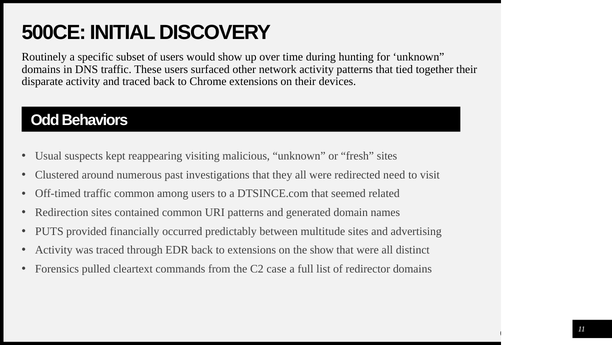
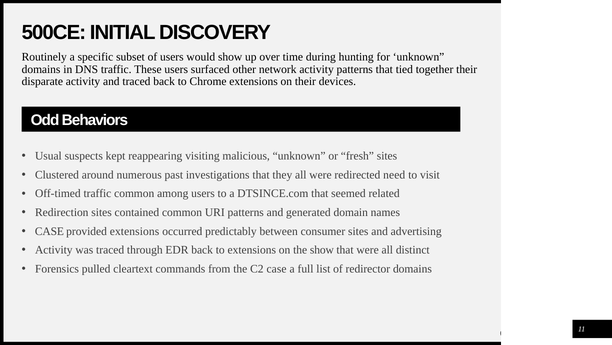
PUTS: PUTS -> CASE (49, 231)
provided financially: financially -> extensions (135, 231)
multitude: multitude -> consumer (323, 231)
